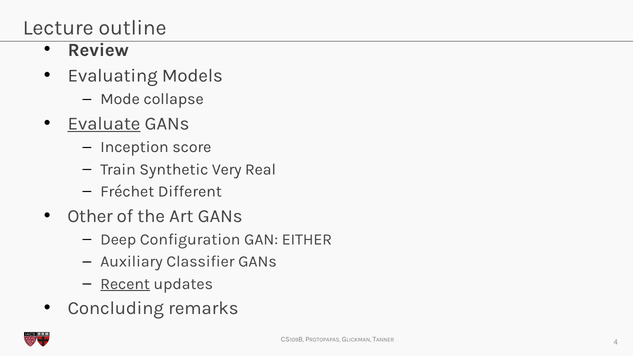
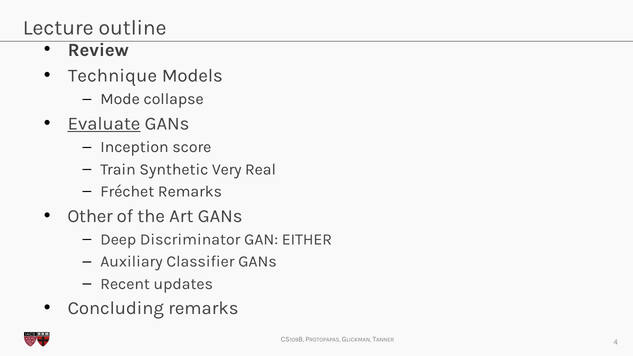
Evaluating: Evaluating -> Technique (113, 76)
Fréchet Different: Different -> Remarks (190, 192)
Configuration: Configuration -> Discriminator (190, 240)
Recent underline: present -> none (125, 284)
